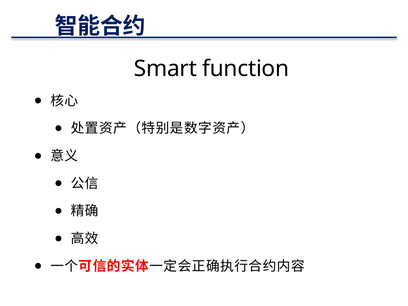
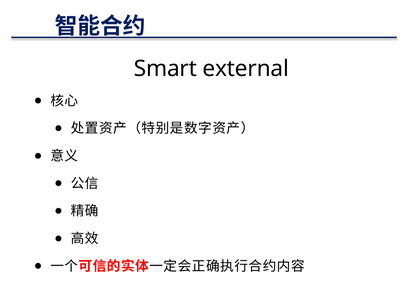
function: function -> external (246, 69)
